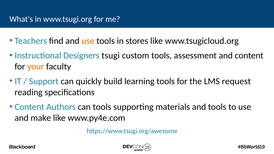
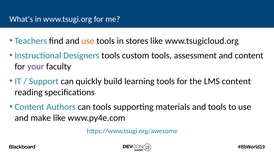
Designers tsugi: tsugi -> tools (111, 56)
your colour: orange -> purple (36, 67)
LMS request: request -> content (236, 81)
